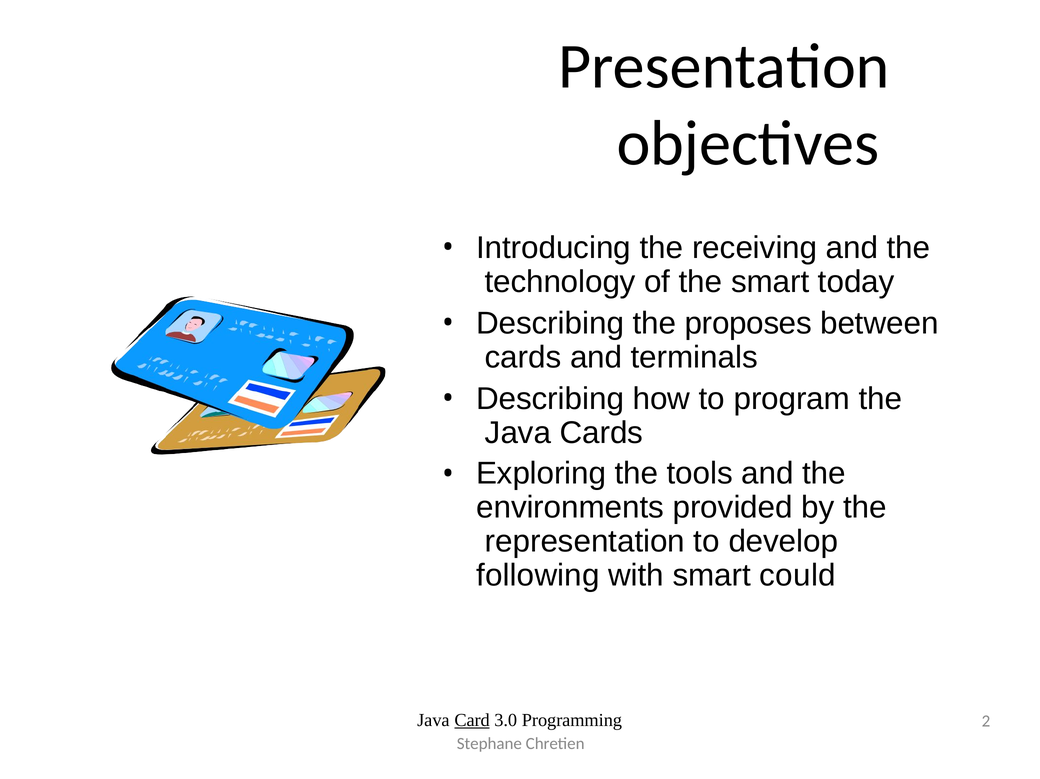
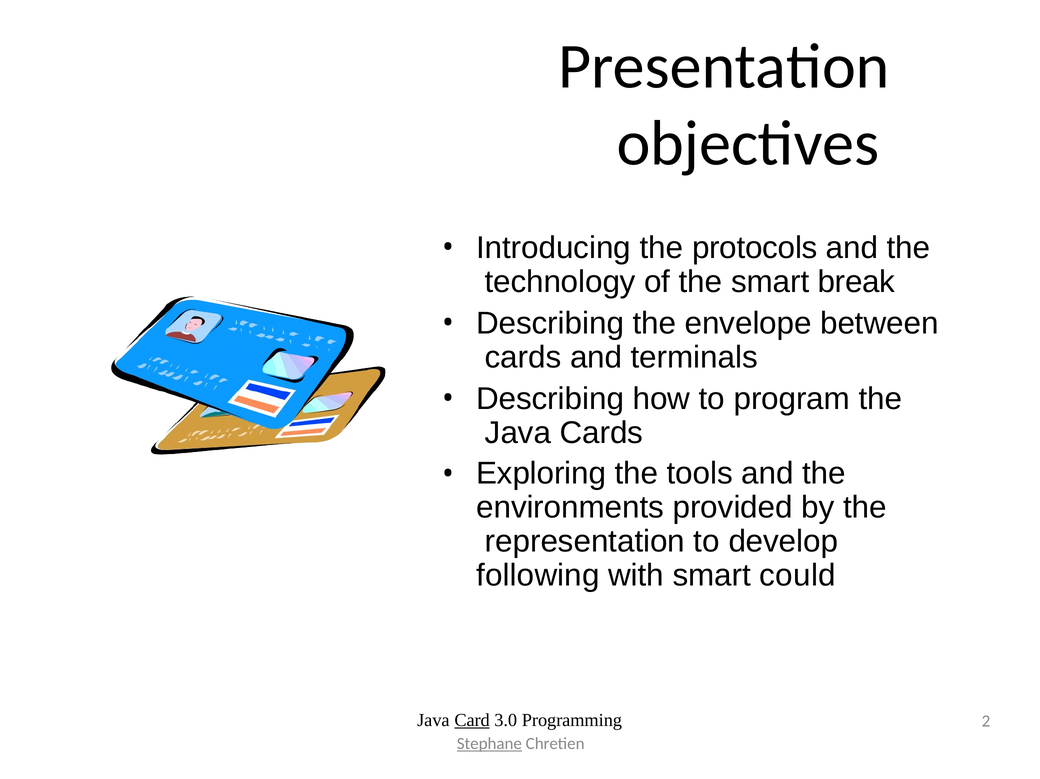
receiving: receiving -> protocols (755, 248)
today: today -> break (856, 282)
proposes: proposes -> envelope (748, 324)
Stephane underline: none -> present (489, 744)
